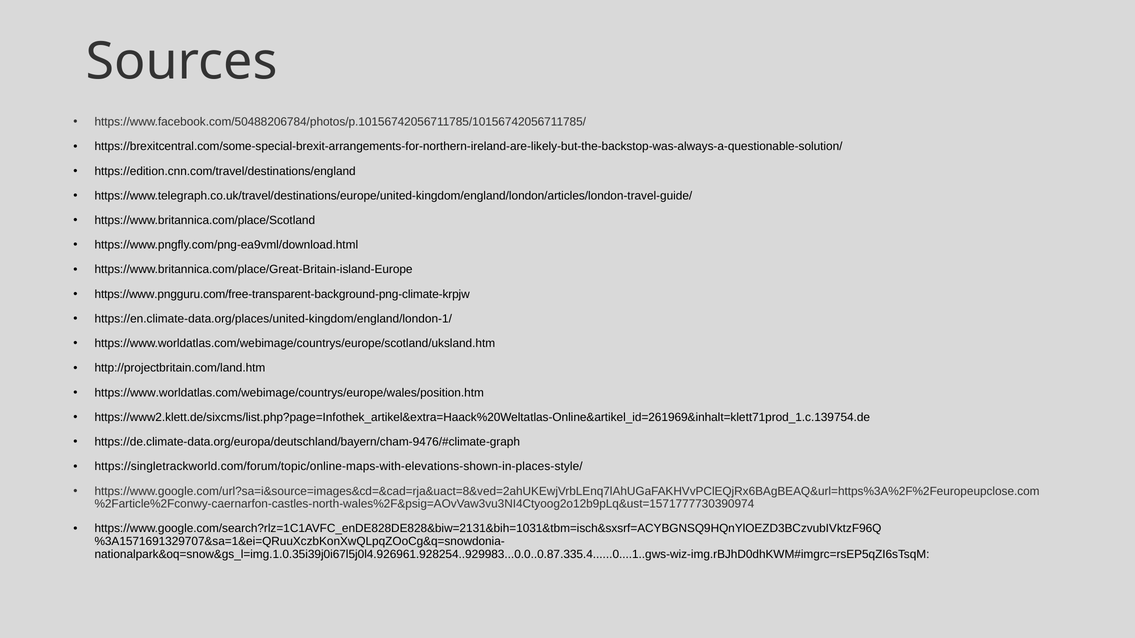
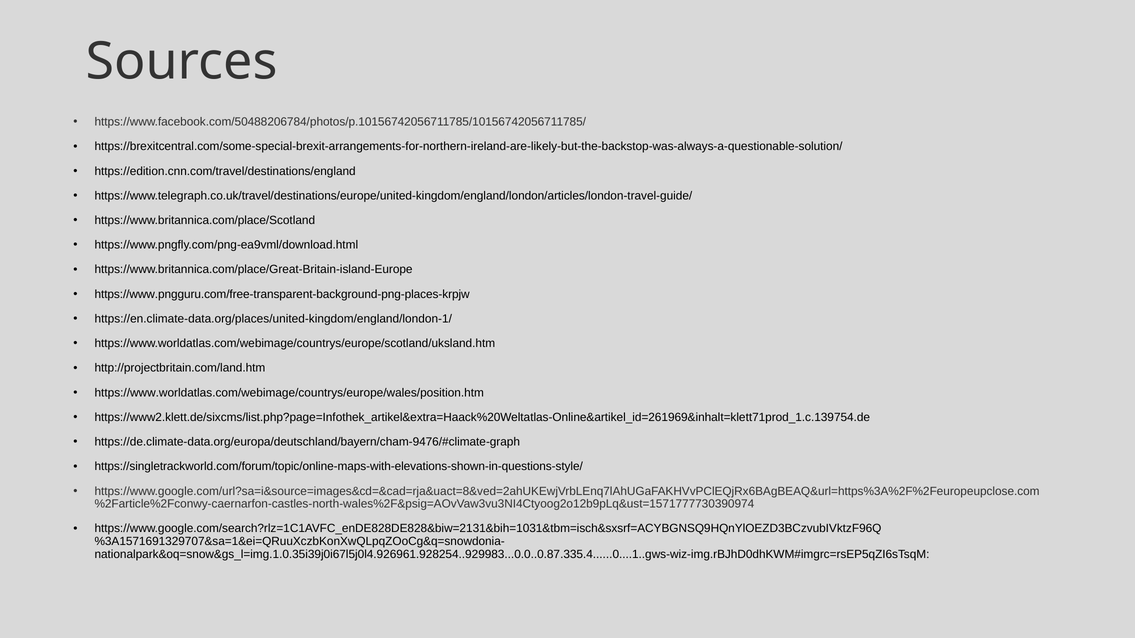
https://www.pngguru.com/free-transparent-background-png-climate-krpjw: https://www.pngguru.com/free-transparent-background-png-climate-krpjw -> https://www.pngguru.com/free-transparent-background-png-places-krpjw (282, 294)
https://singletrackworld.com/forum/topic/online-maps-with-elevations-shown-in-places-style/: https://singletrackworld.com/forum/topic/online-maps-with-elevations-shown-in-places-style/ -> https://singletrackworld.com/forum/topic/online-maps-with-elevations-shown-in-questions-style/ (339, 467)
